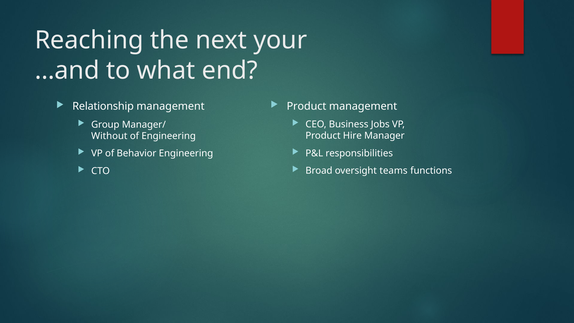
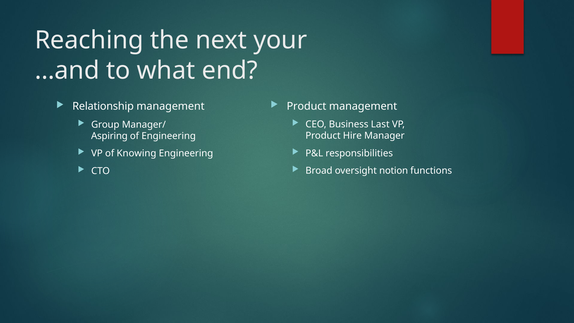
Jobs: Jobs -> Last (380, 124)
Without: Without -> Aspiring (109, 136)
Behavior: Behavior -> Knowing (136, 153)
teams: teams -> notion (394, 171)
